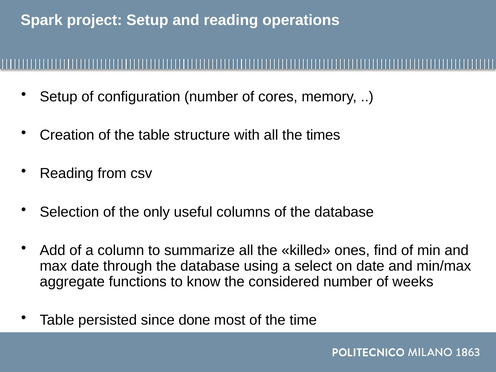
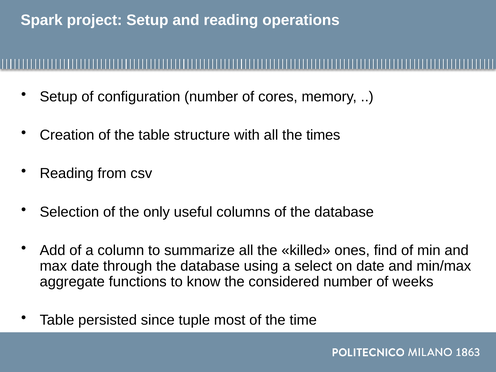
done: done -> tuple (194, 320)
